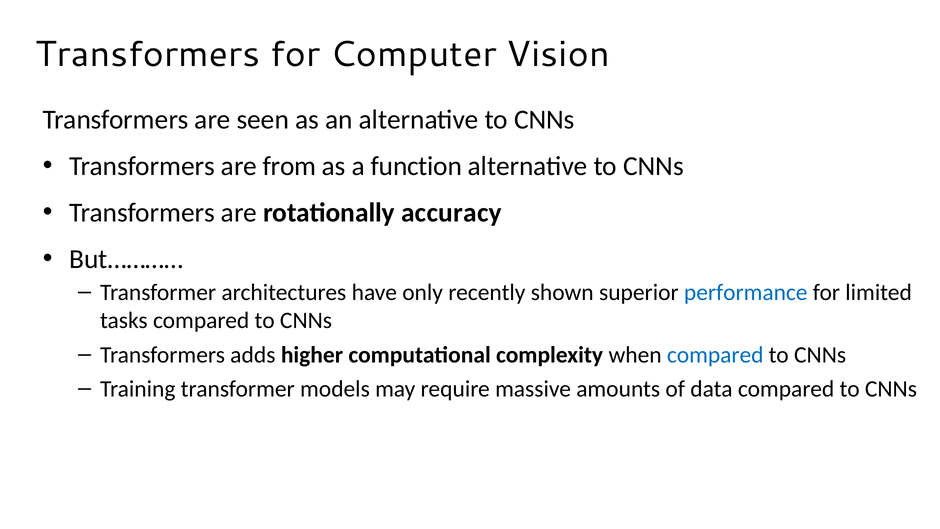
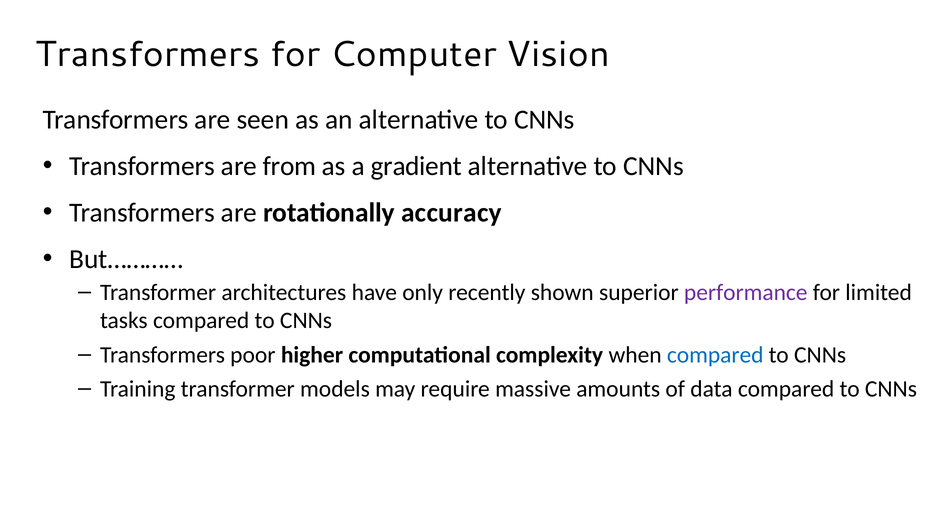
function: function -> gradient (416, 166)
performance colour: blue -> purple (746, 292)
adds: adds -> poor (253, 355)
